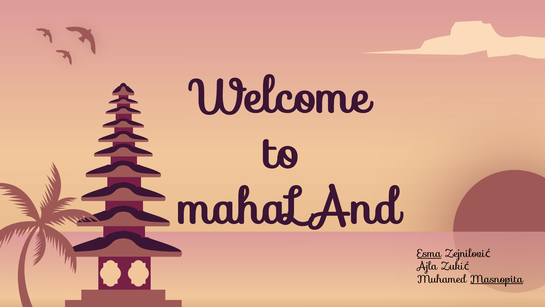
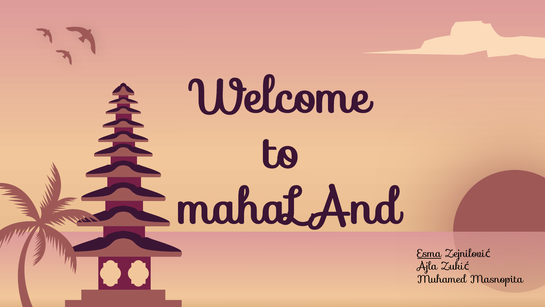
Masnopita underline: present -> none (497, 279)
